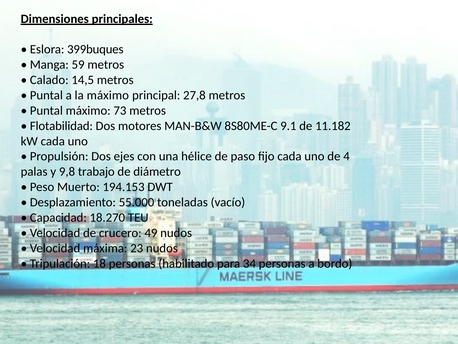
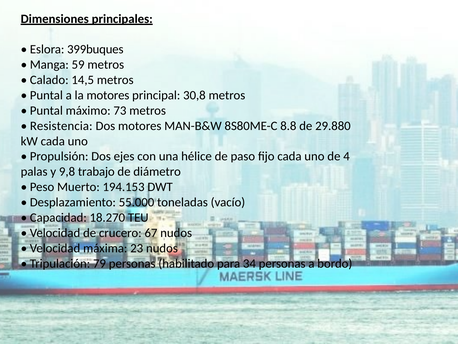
la máximo: máximo -> motores (108, 95)
27,8: 27,8 -> 30,8 (194, 95)
Flotabilidad: Flotabilidad -> Resistencia (61, 126)
9.1: 9.1 -> 8.8 (288, 126)
11.182: 11.182 -> 29.880 (333, 126)
49: 49 -> 67 (151, 233)
18: 18 -> 79 (99, 263)
